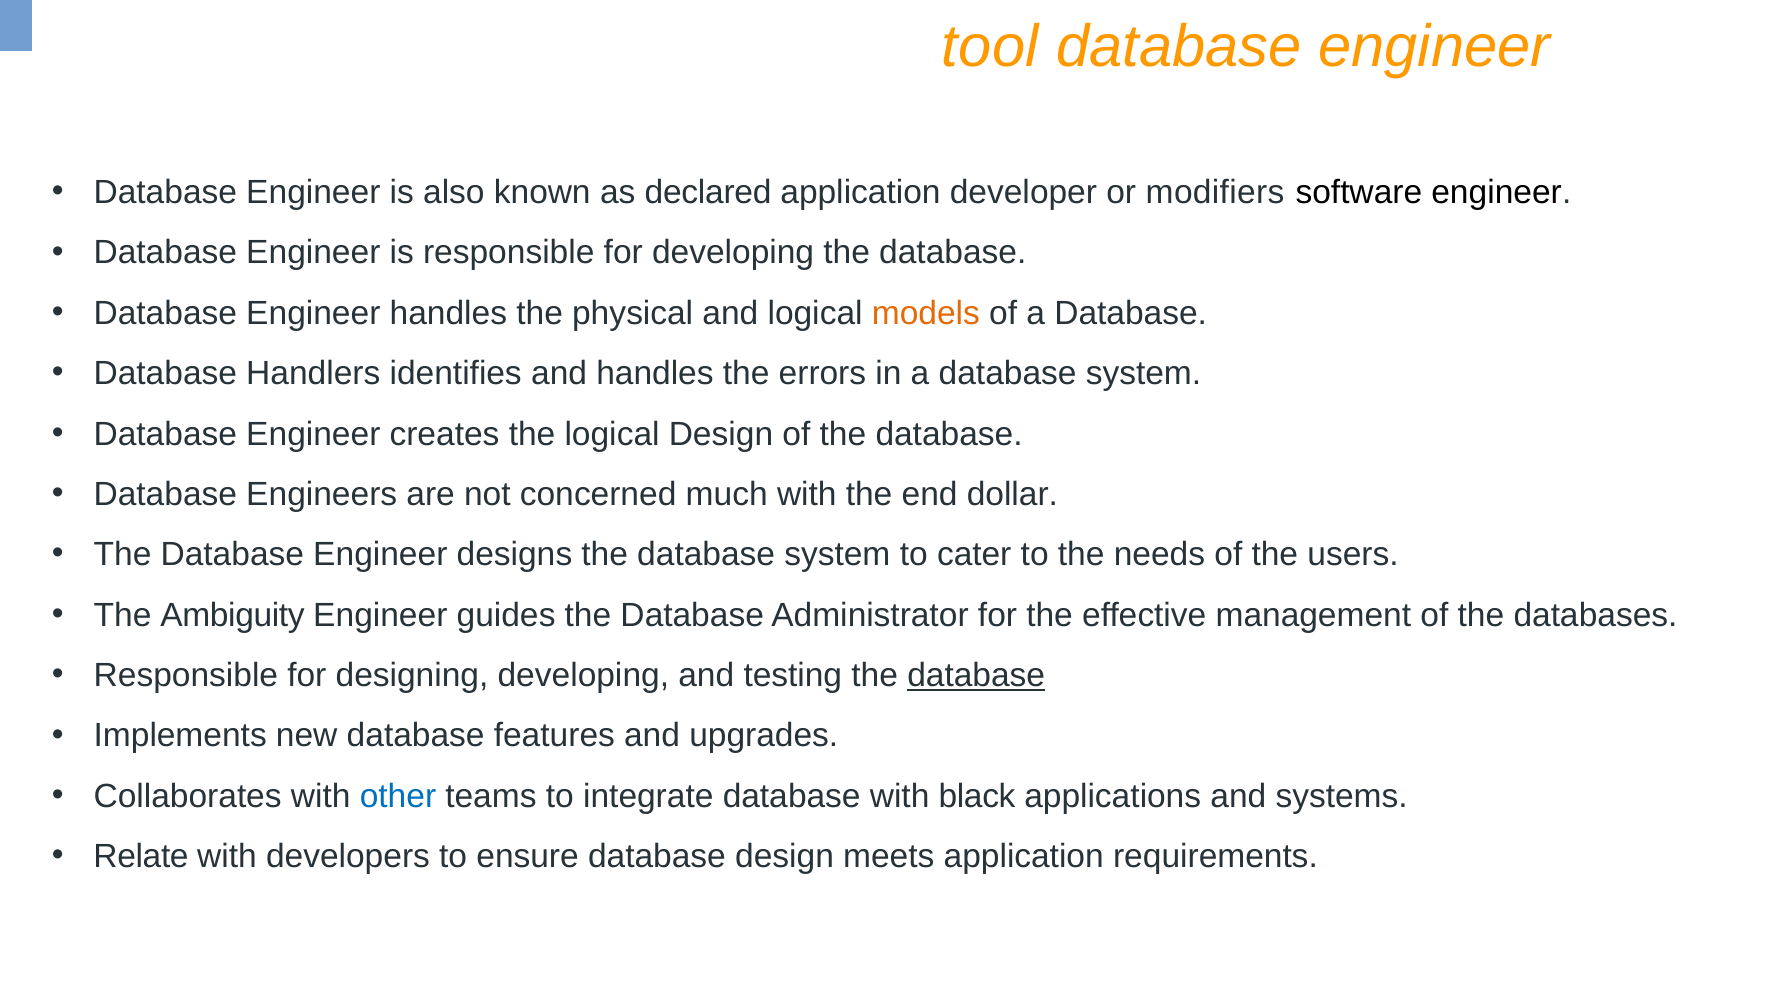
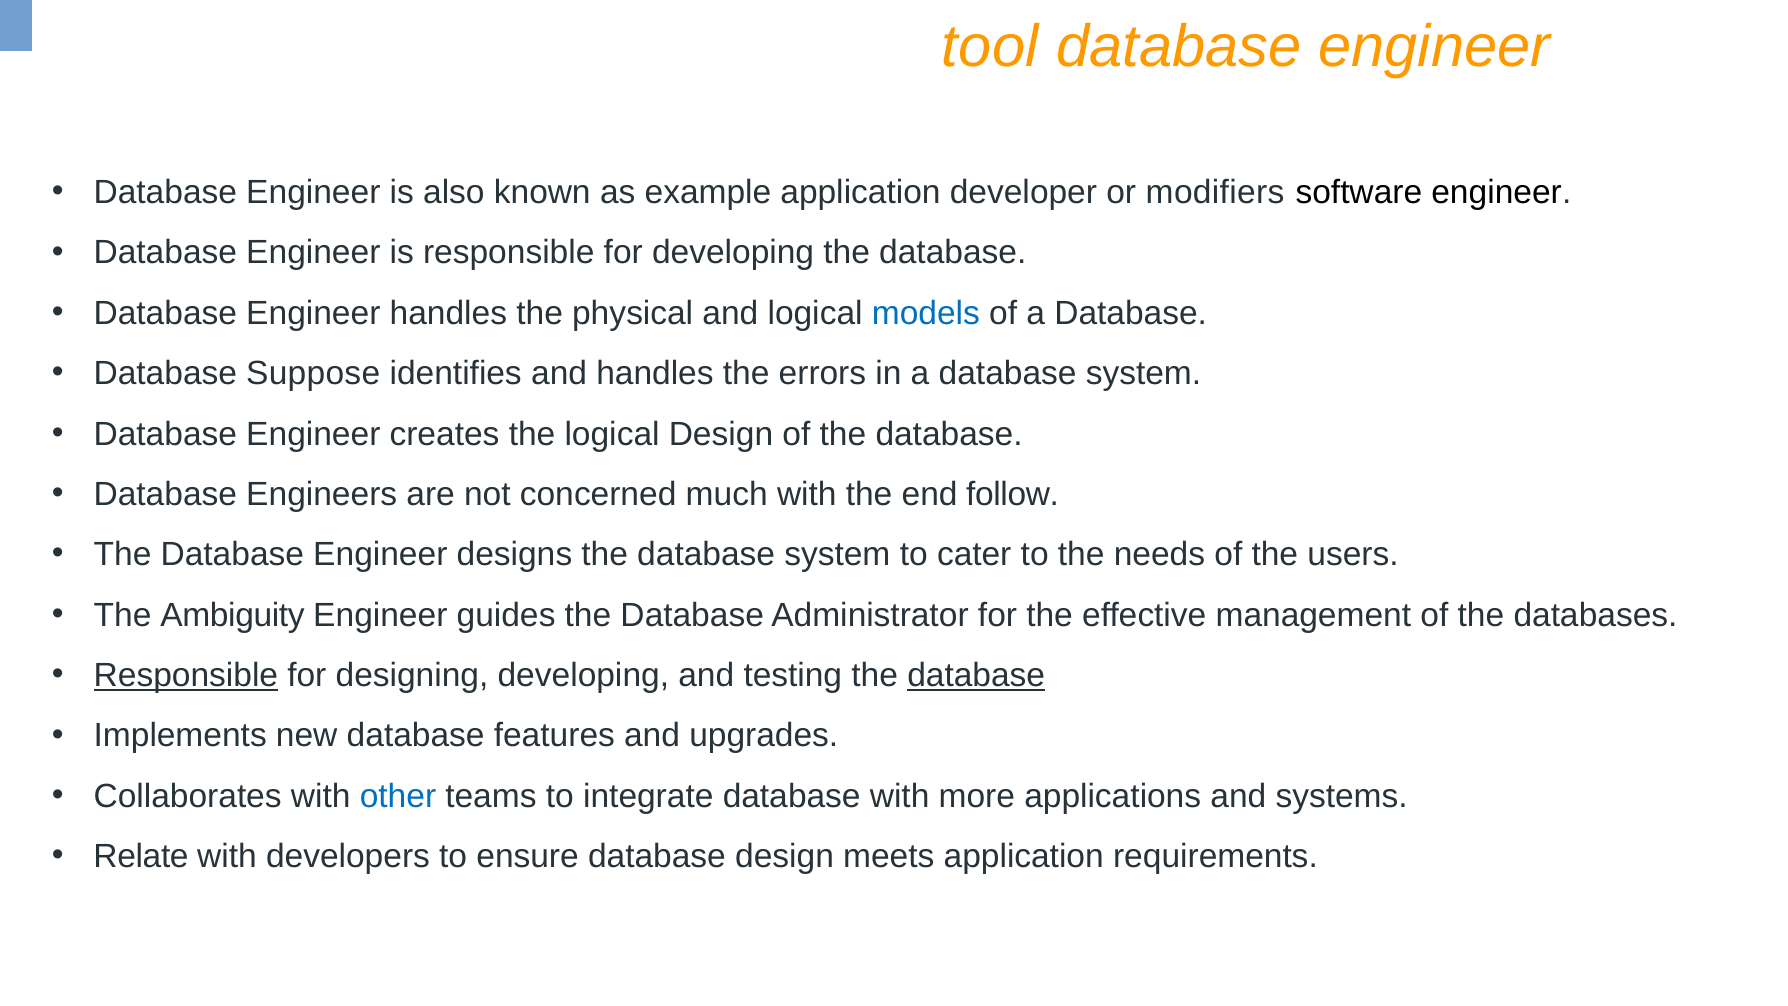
declared: declared -> example (708, 193)
models colour: orange -> blue (926, 313)
Handlers: Handlers -> Suppose (313, 374)
dollar: dollar -> follow (1013, 494)
Responsible underline: none -> present (186, 675)
black: black -> more (977, 796)
